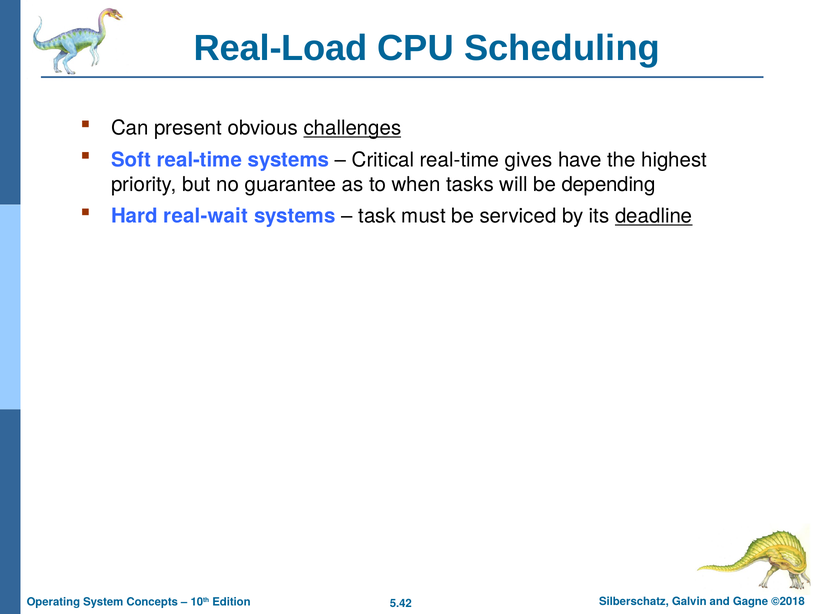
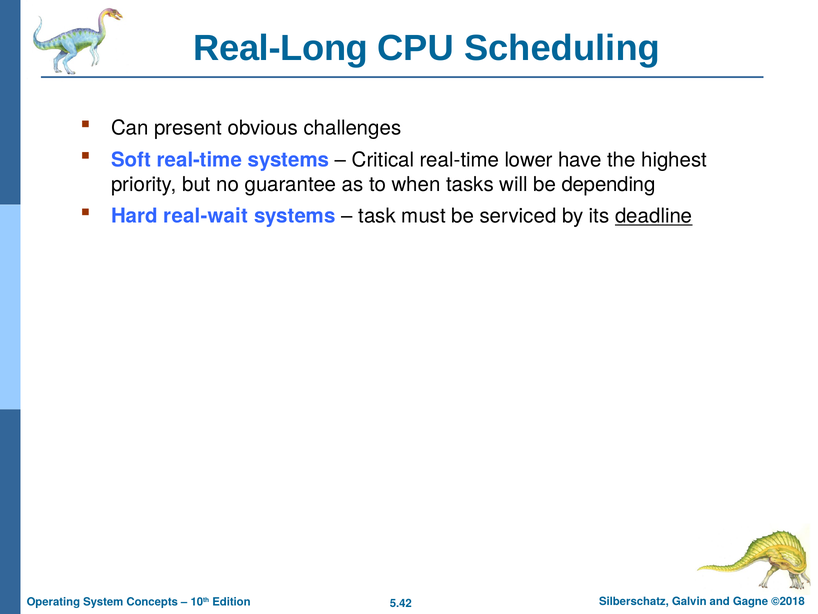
Real-Load: Real-Load -> Real-Long (281, 48)
challenges underline: present -> none (352, 128)
gives: gives -> lower (529, 160)
